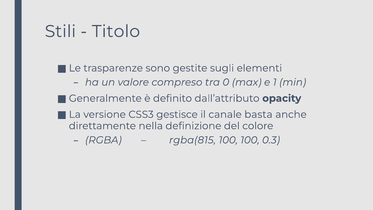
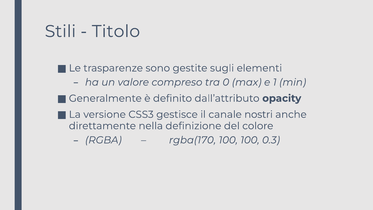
basta: basta -> nostri (259, 114)
rgba(815: rgba(815 -> rgba(170 (192, 140)
